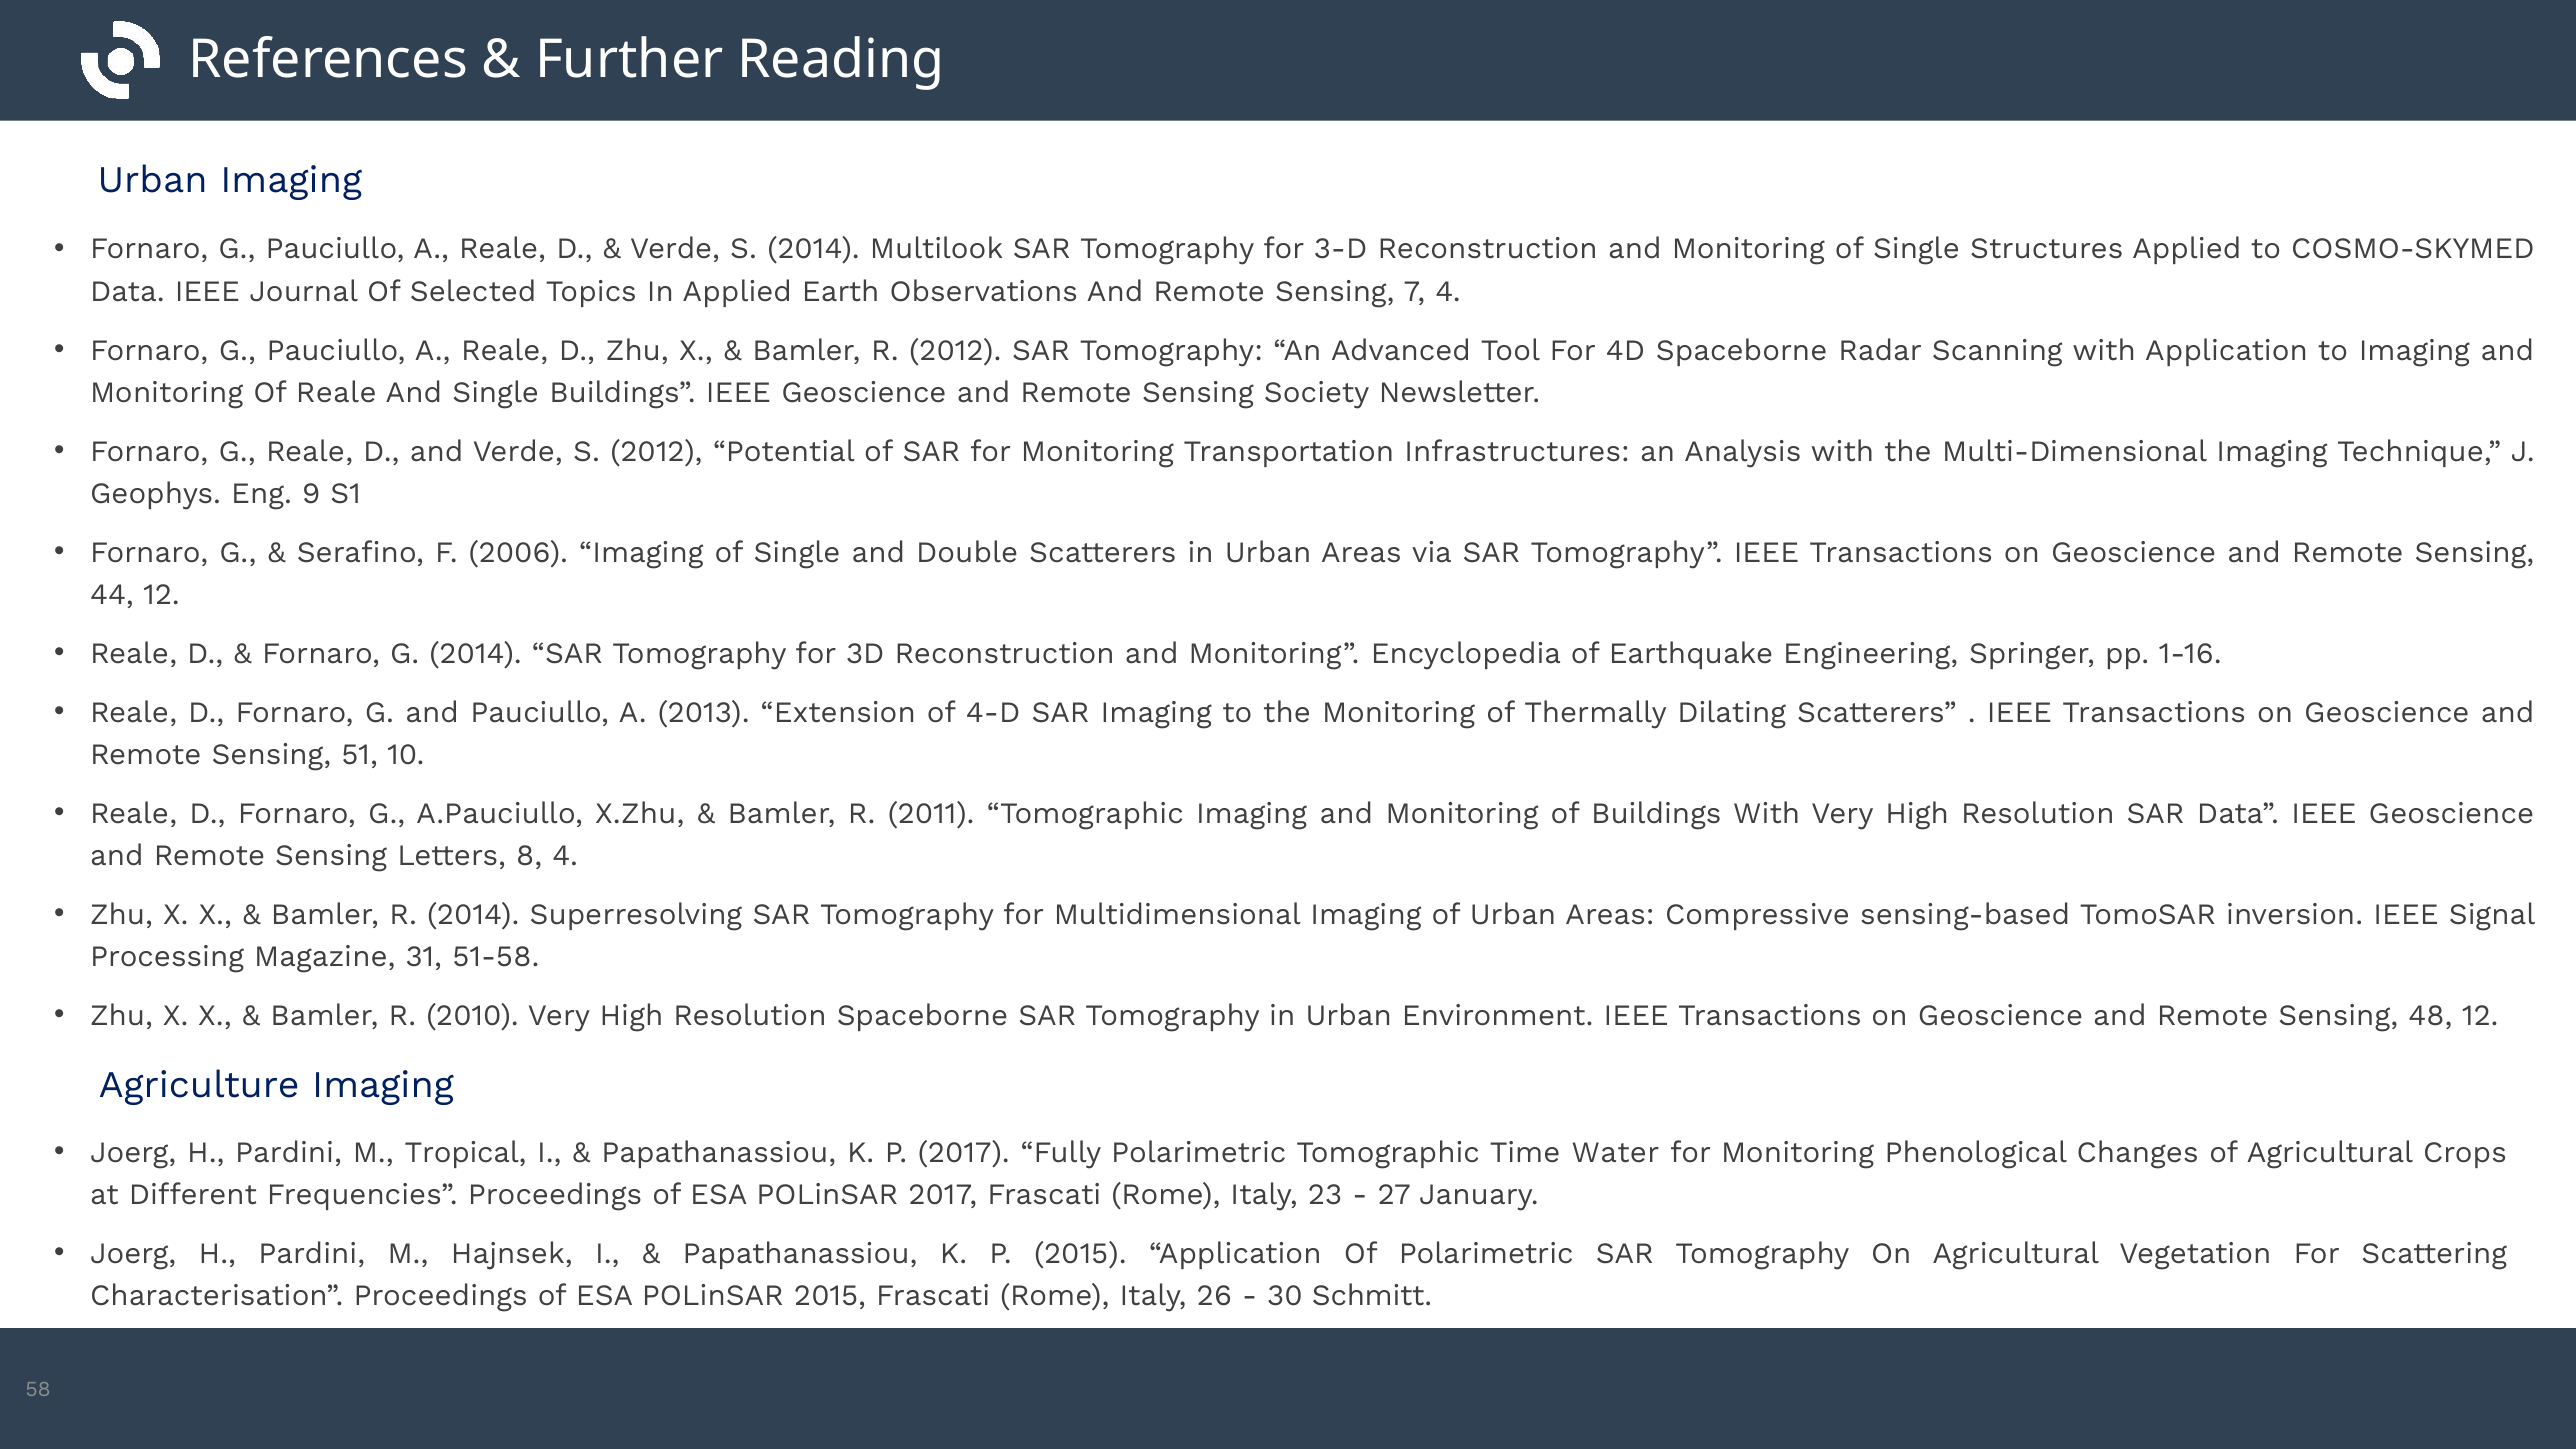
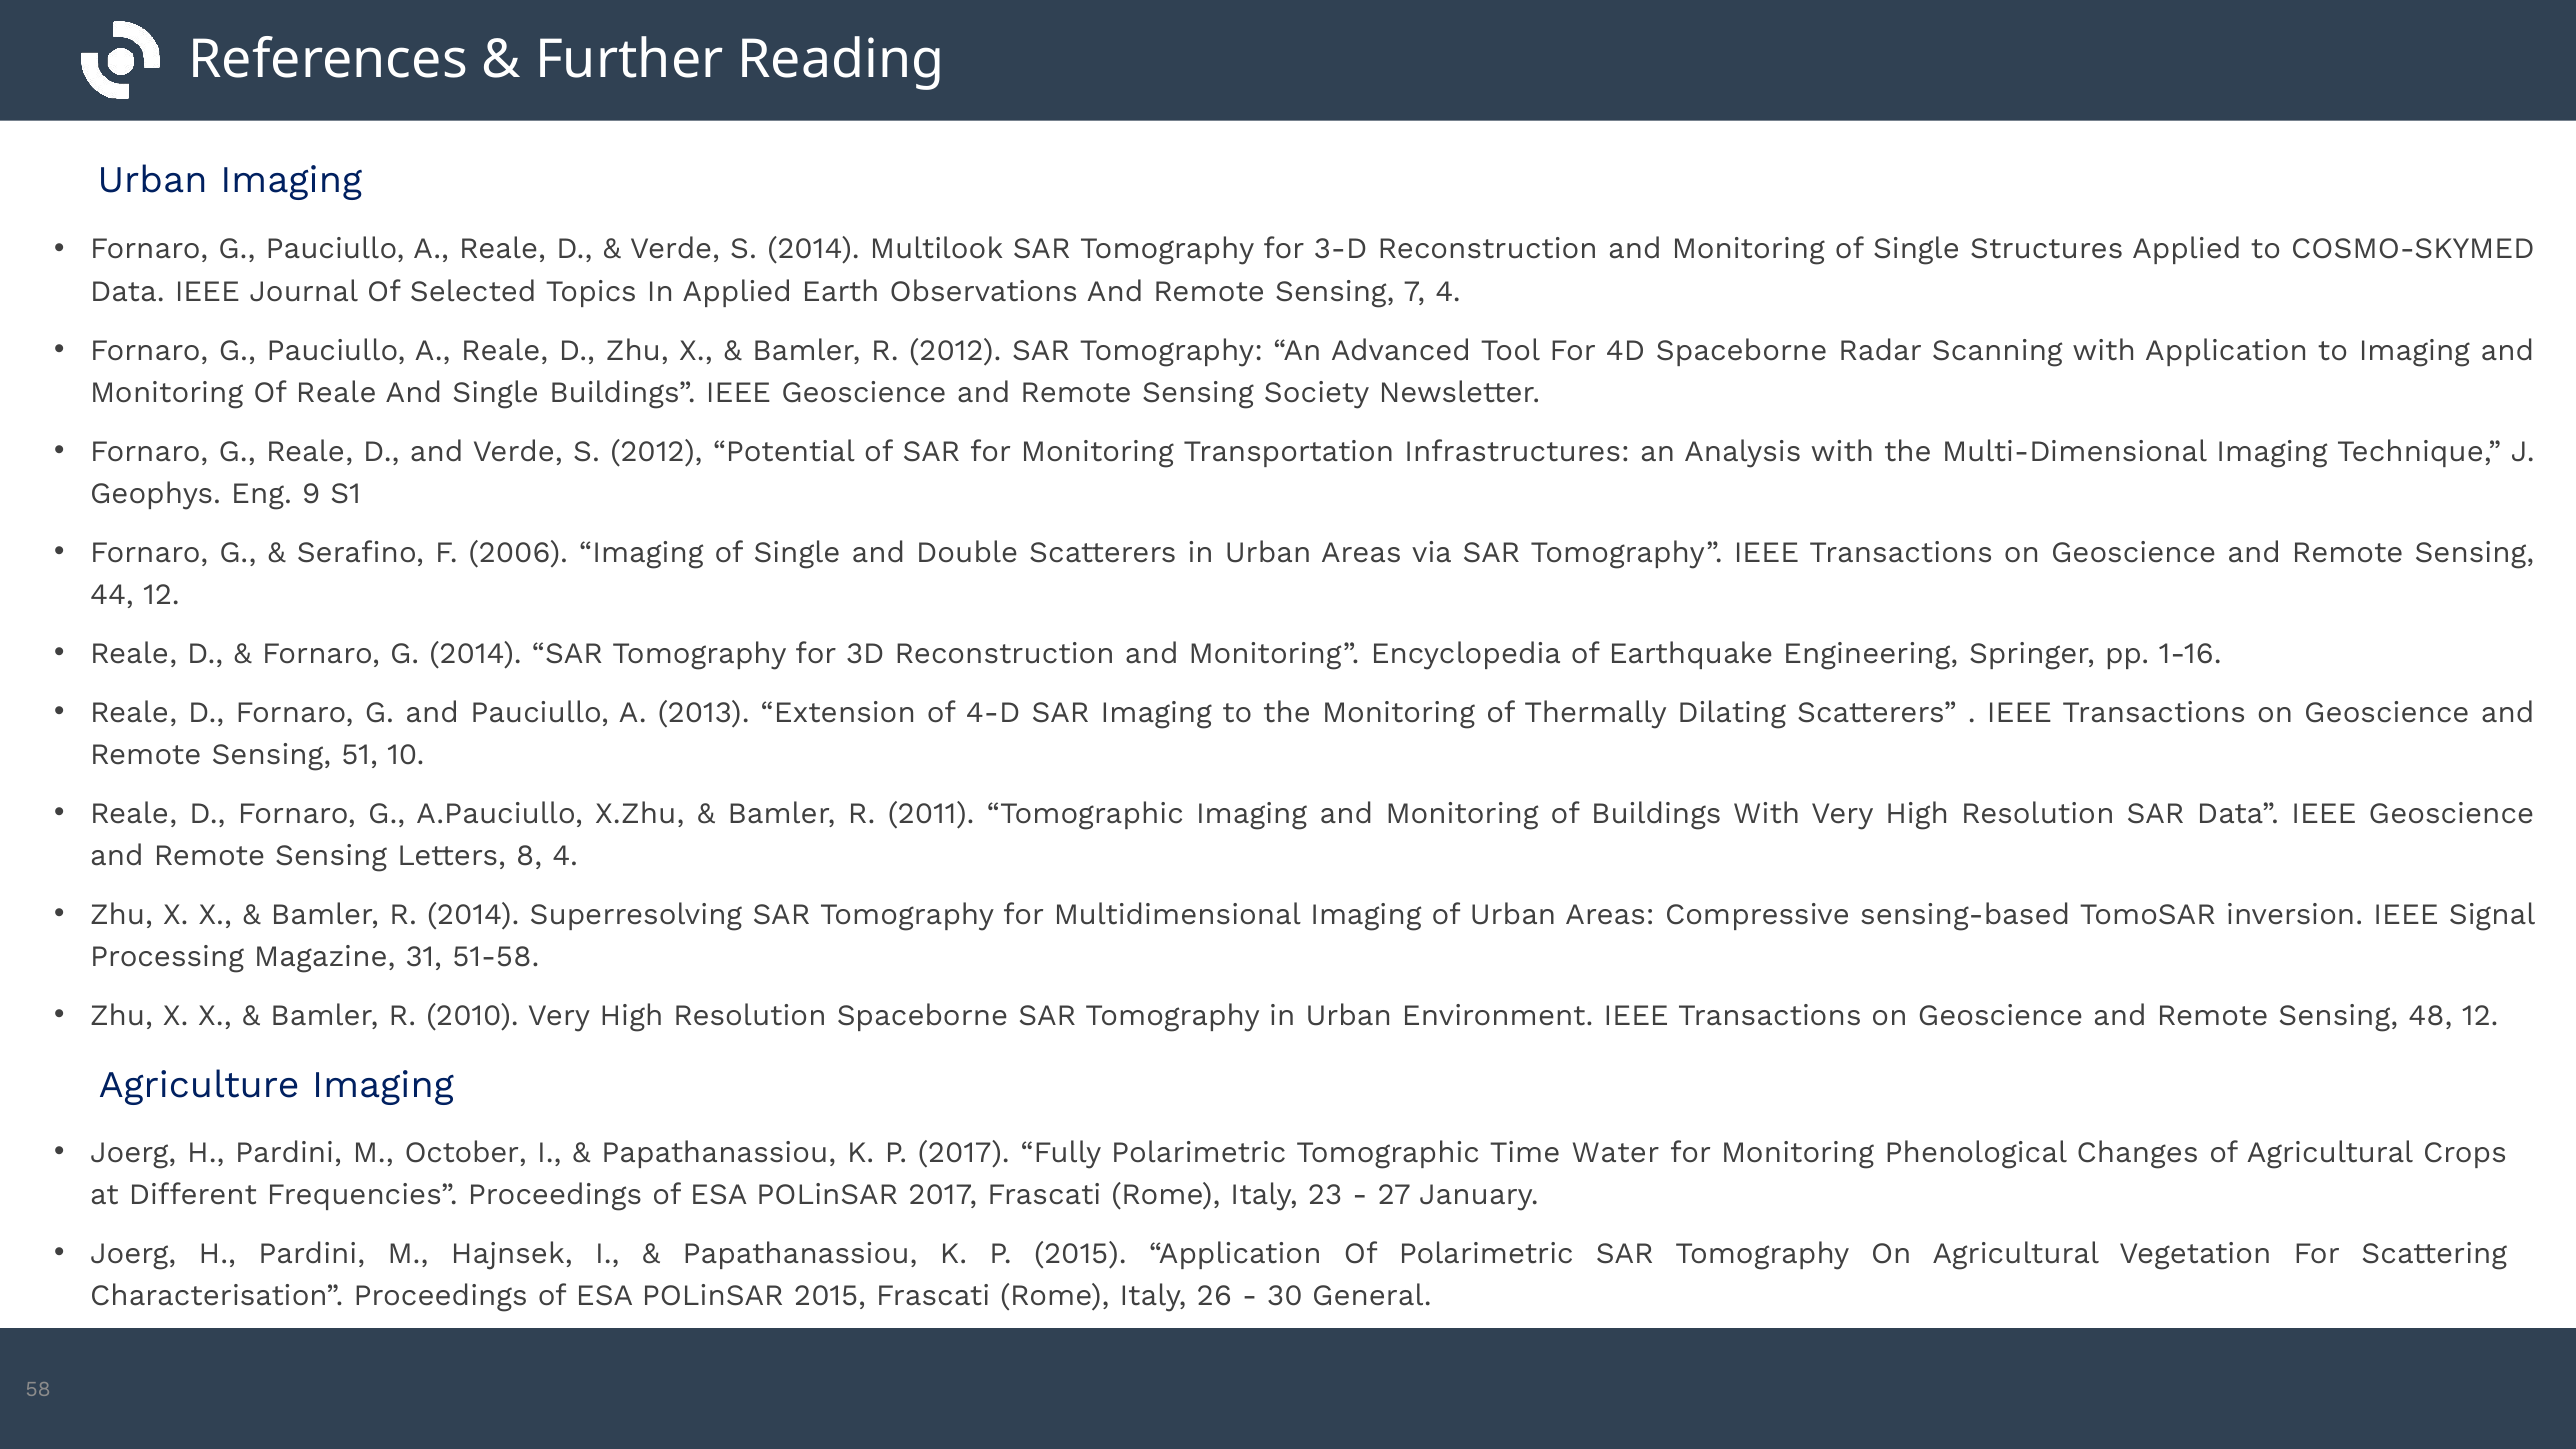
Tropical: Tropical -> October (466, 1152)
Schmitt: Schmitt -> General (1372, 1296)
